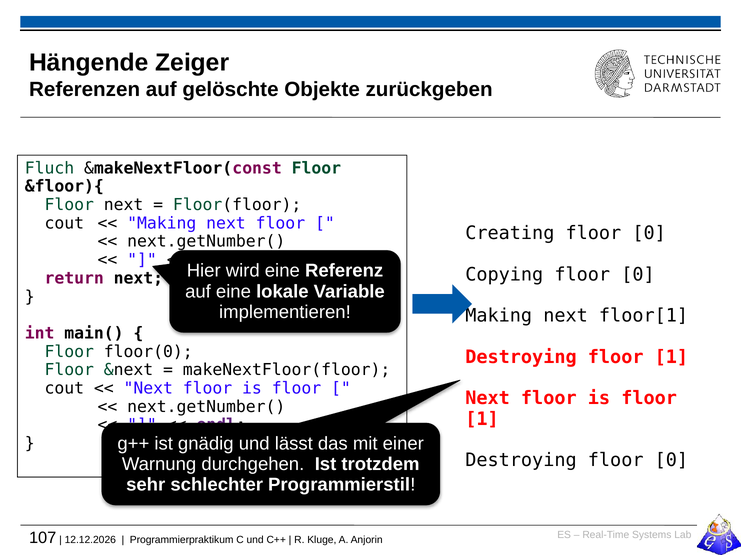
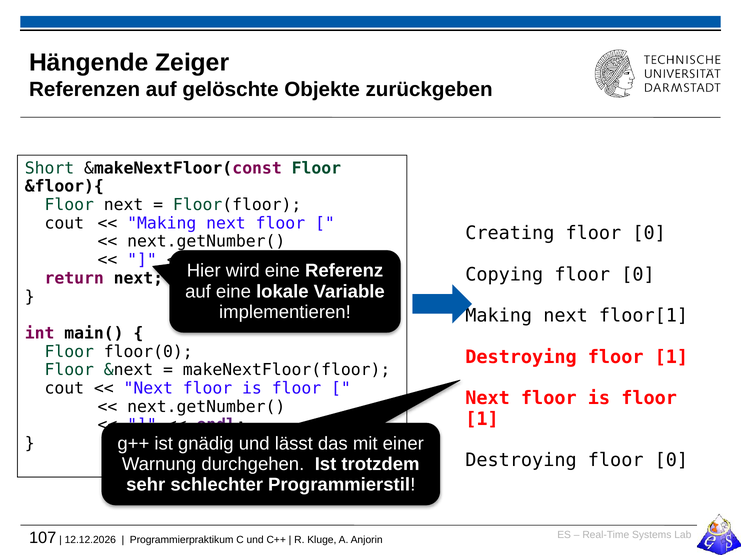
Fluch: Fluch -> Short (49, 168)
